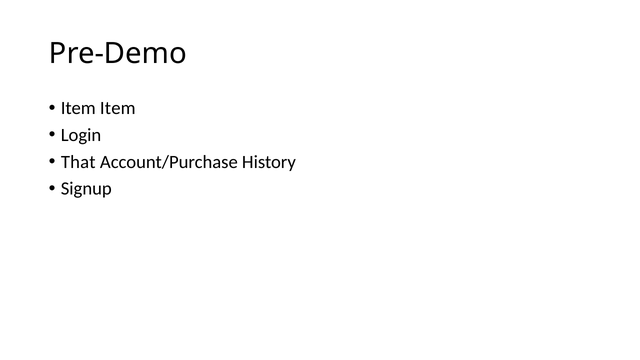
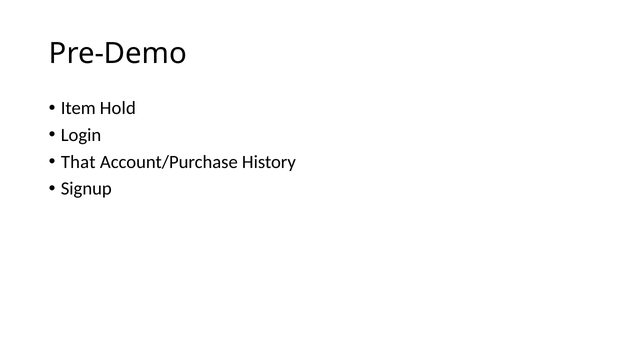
Item Item: Item -> Hold (118, 108)
